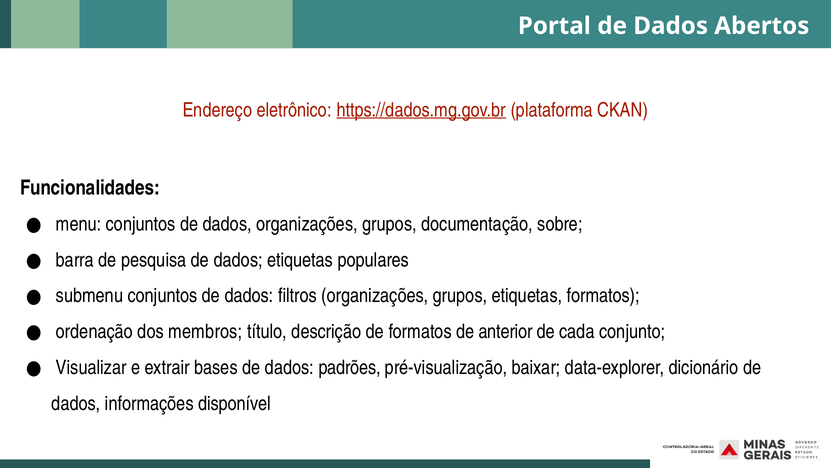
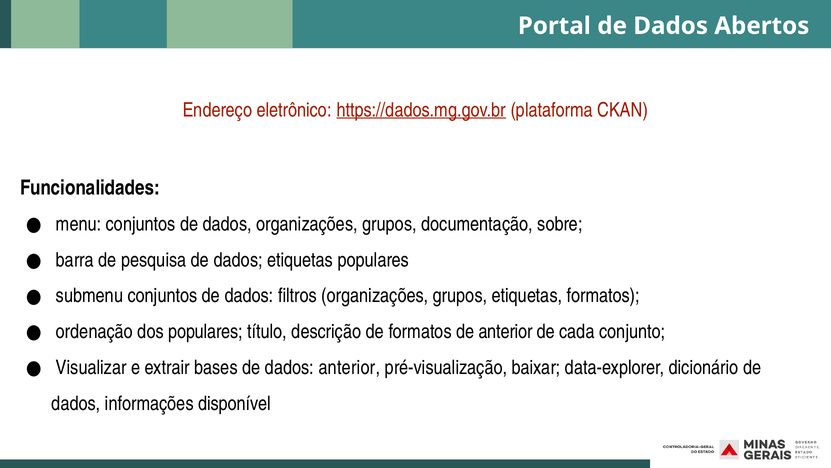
dos membros: membros -> populares (206, 331)
dados padrões: padrões -> anterior (349, 367)
